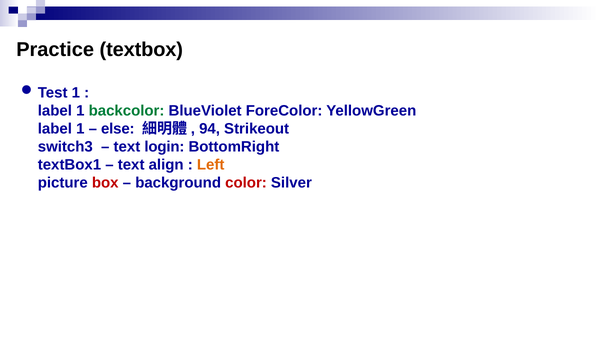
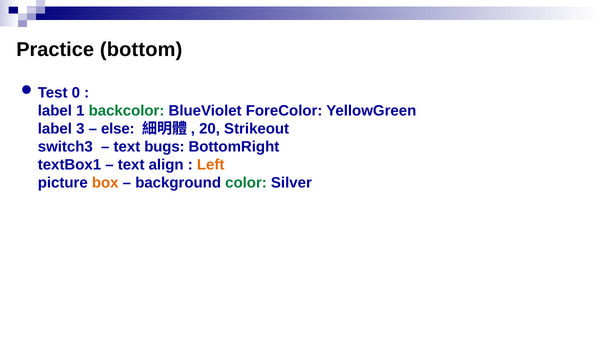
textbox: textbox -> bottom (141, 50)
1: 1 -> 0 (76, 92)
1: 1 -> 3 (80, 128)
94: 94 -> 20 (210, 128)
login: login -> bugs (164, 146)
box colour: red -> orange (105, 182)
color colour: red -> green (246, 182)
